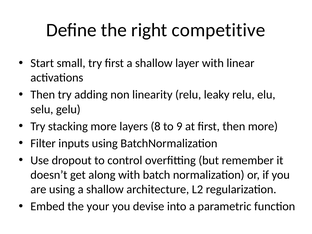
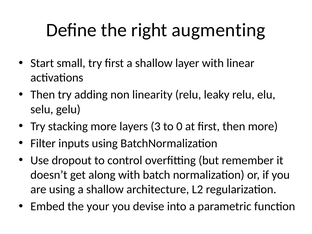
competitive: competitive -> augmenting (219, 30)
8: 8 -> 3 (156, 126)
9: 9 -> 0 (179, 126)
